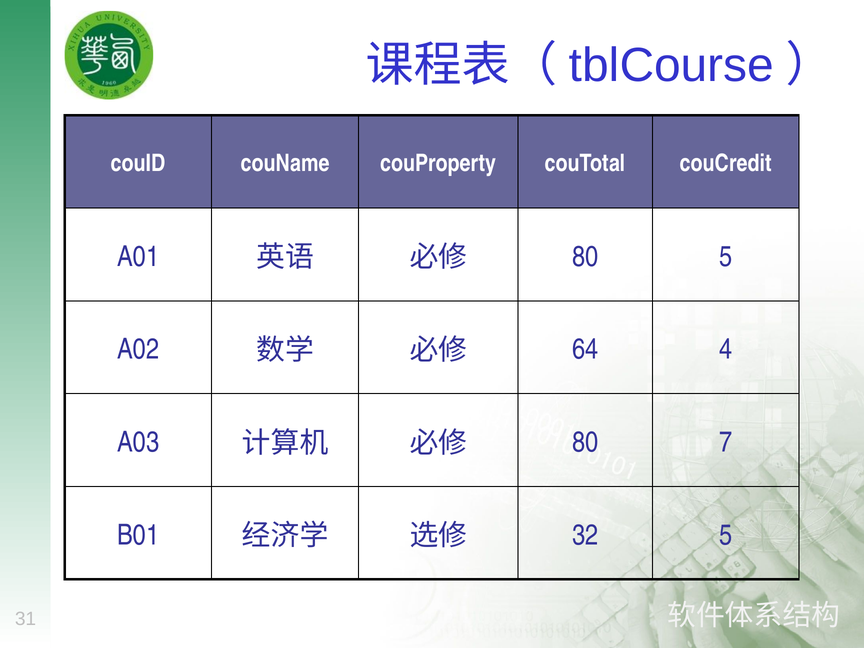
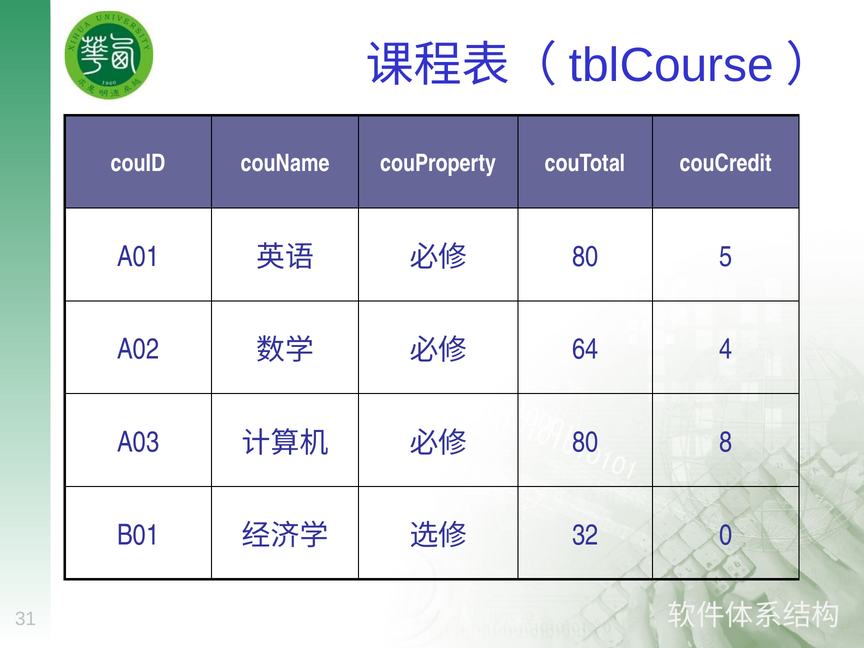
7: 7 -> 8 (726, 442)
32 5: 5 -> 0 (726, 535)
